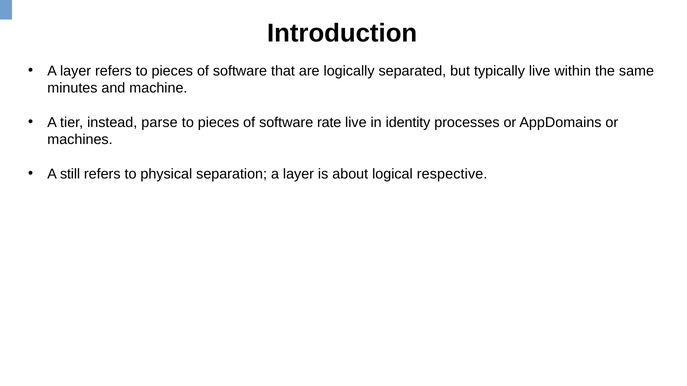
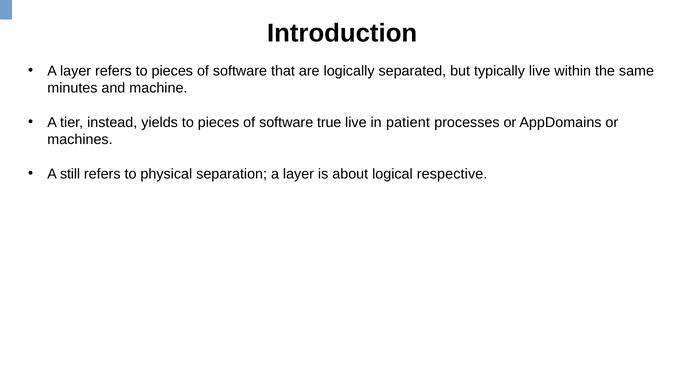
parse: parse -> yields (160, 123)
rate: rate -> true (329, 123)
identity: identity -> patient (408, 123)
